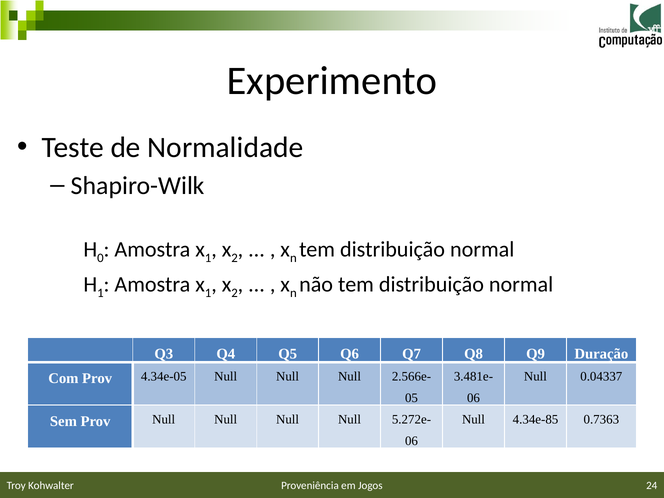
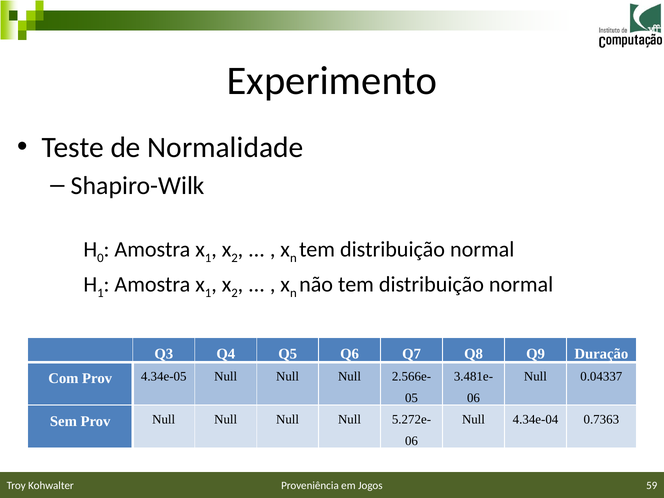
4.34e-85: 4.34e-85 -> 4.34e-04 (536, 419)
24: 24 -> 59 (652, 485)
